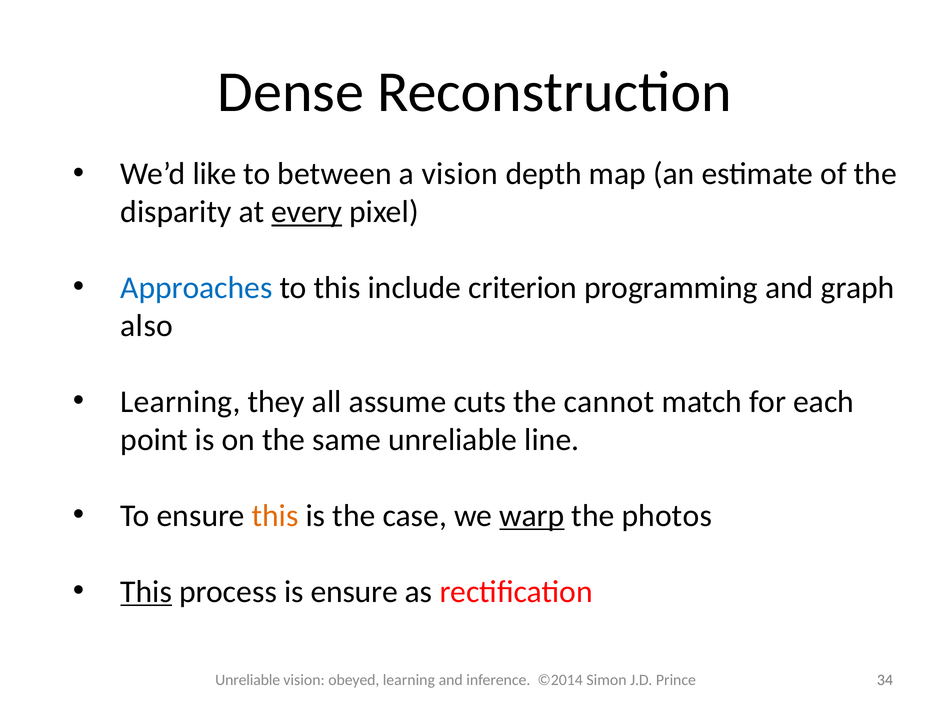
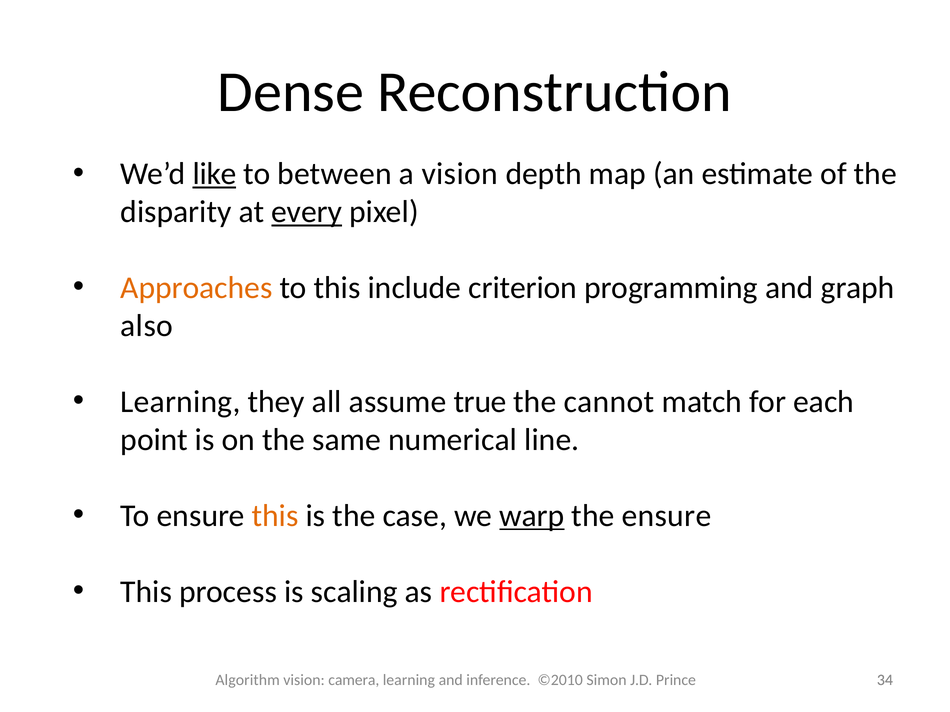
like underline: none -> present (214, 174)
Approaches colour: blue -> orange (196, 288)
cuts: cuts -> true (480, 402)
same unreliable: unreliable -> numerical (453, 440)
the photos: photos -> ensure (667, 516)
This underline: present -> none (146, 592)
is ensure: ensure -> scaling (354, 592)
Unreliable: Unreliable -> Algorithm (248, 680)
obeyed: obeyed -> camera (354, 680)
©2014: ©2014 -> ©2010 (560, 680)
